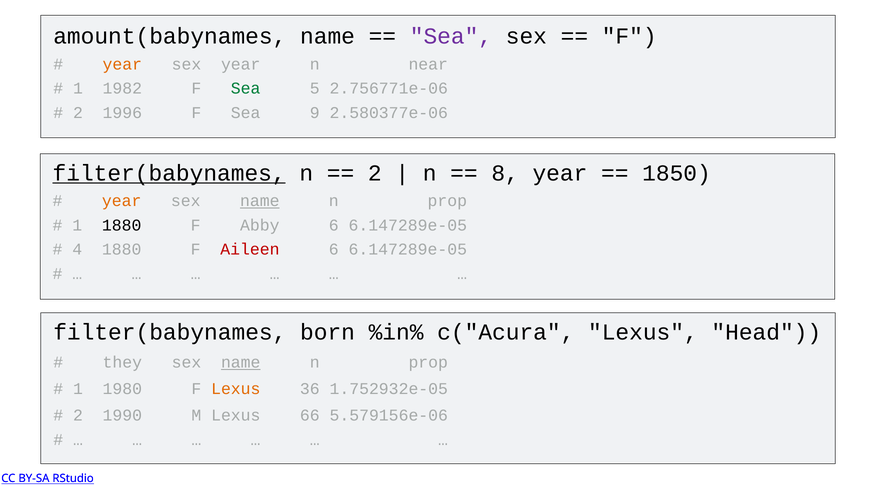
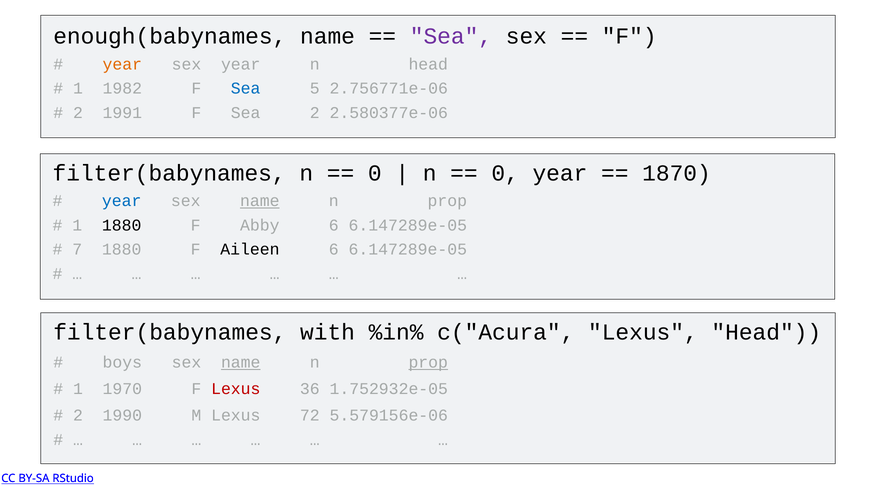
amount(babynames: amount(babynames -> enough(babynames (170, 36)
n near: near -> head (428, 64)
Sea colour: green -> blue (246, 88)
1996: 1996 -> 1991 (122, 113)
Sea 9: 9 -> 2 (315, 113)
filter(babynames underline: present -> none (169, 173)
2: 2 -> 0 (375, 173)
8: 8 -> 0 (505, 173)
1850: 1850 -> 1870 (676, 173)
year colour: orange -> blue (122, 201)
4: 4 -> 7 (77, 250)
Aileen colour: red -> black (250, 250)
born: born -> with (328, 333)
they: they -> boys (122, 363)
prop underline: none -> present (428, 363)
1980: 1980 -> 1970 (122, 389)
Lexus colour: orange -> red (236, 389)
66: 66 -> 72 (310, 416)
